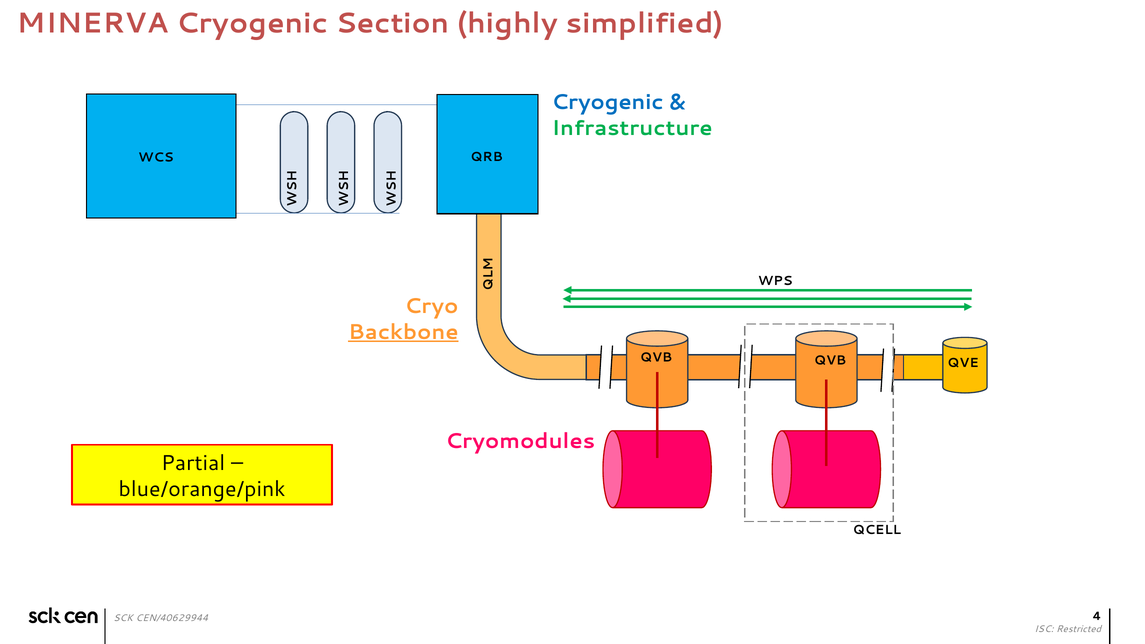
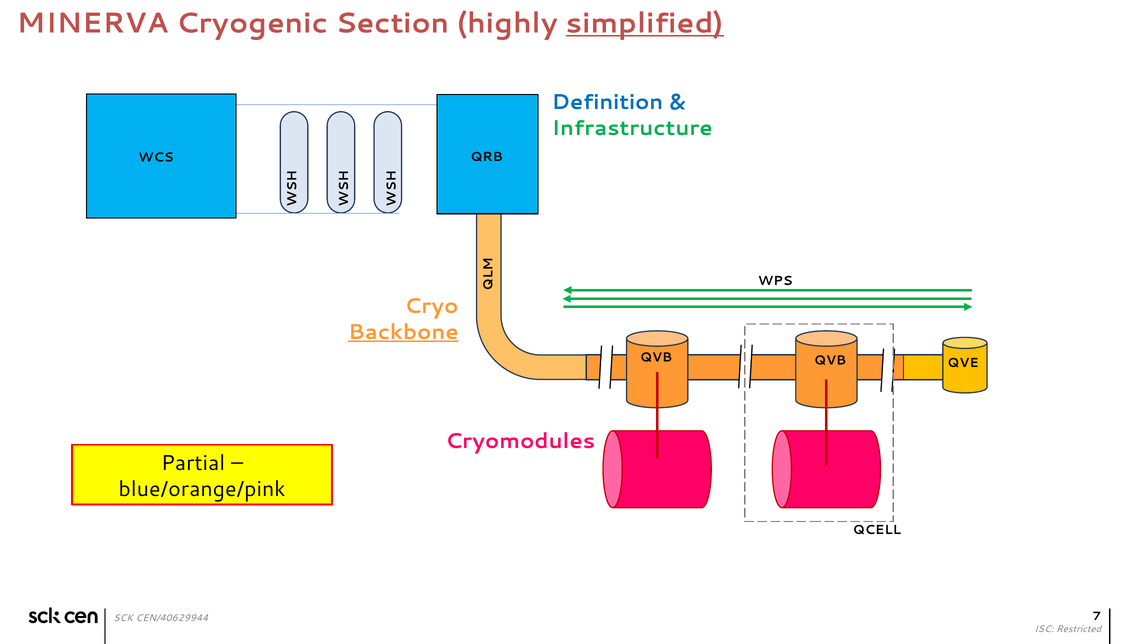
simplified underline: none -> present (645, 23)
Cryogenic: Cryogenic -> Definition (607, 102)
4: 4 -> 7 (1097, 617)
